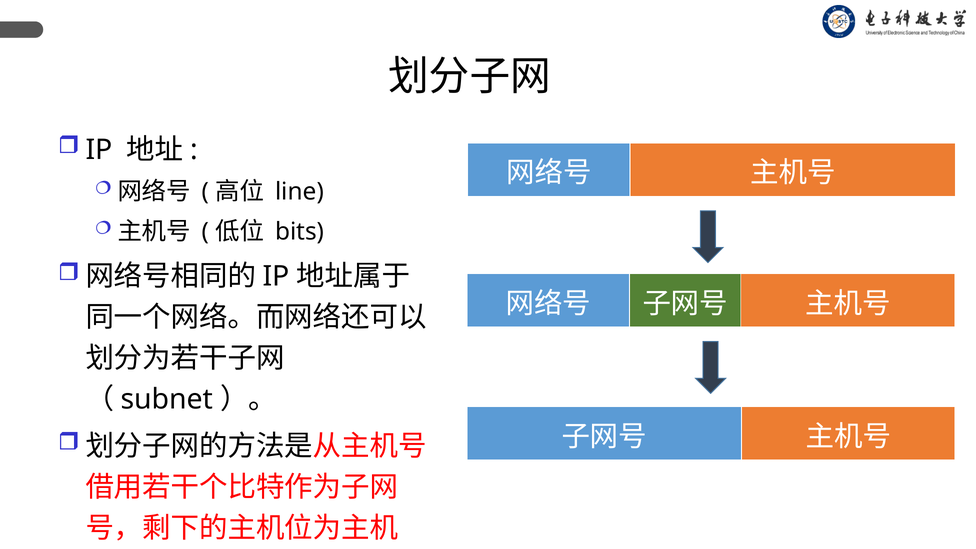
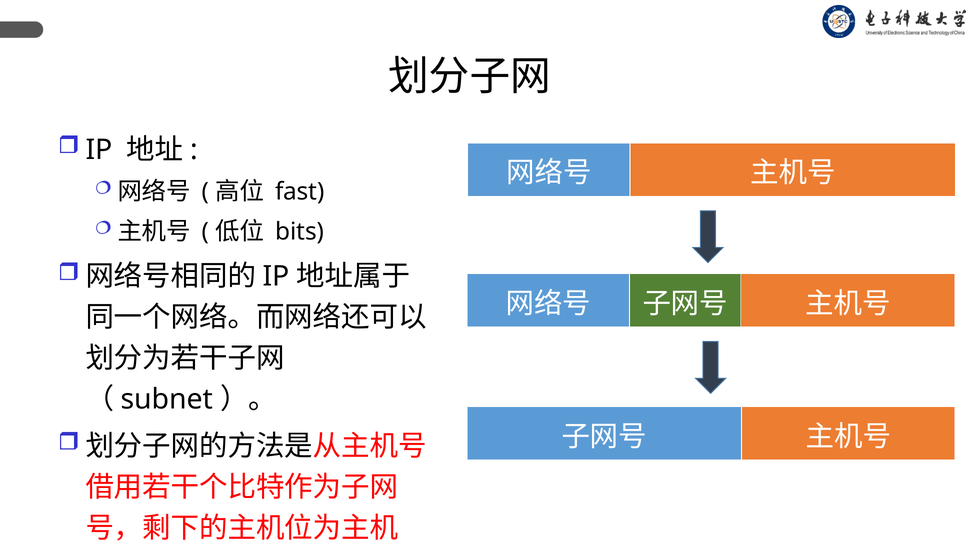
line: line -> fast (300, 192)
